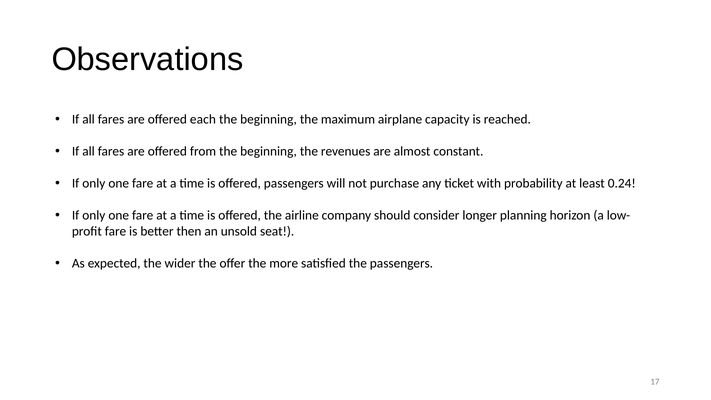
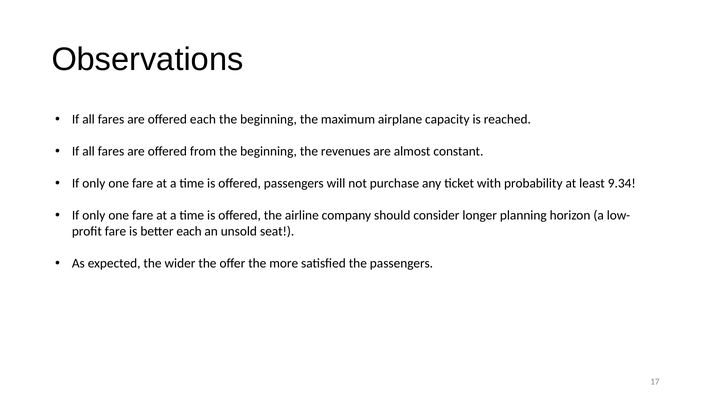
0.24: 0.24 -> 9.34 (622, 184)
better then: then -> each (189, 232)
